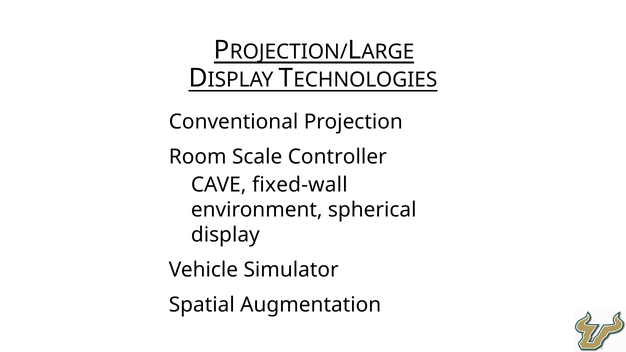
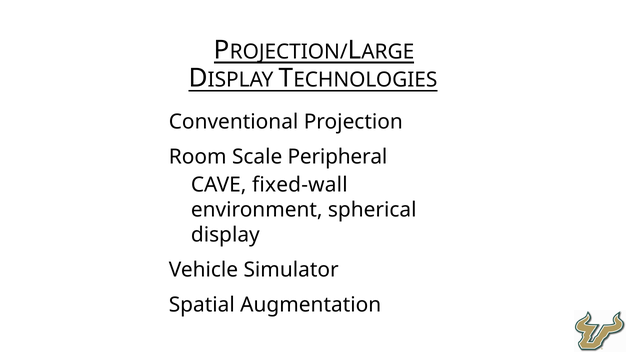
Controller: Controller -> Peripheral (337, 157)
